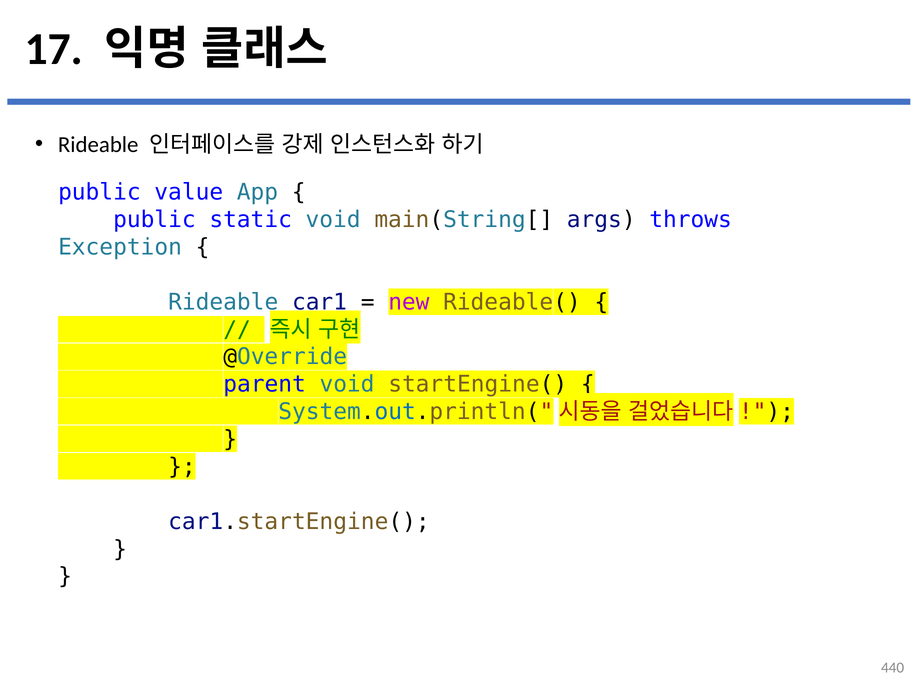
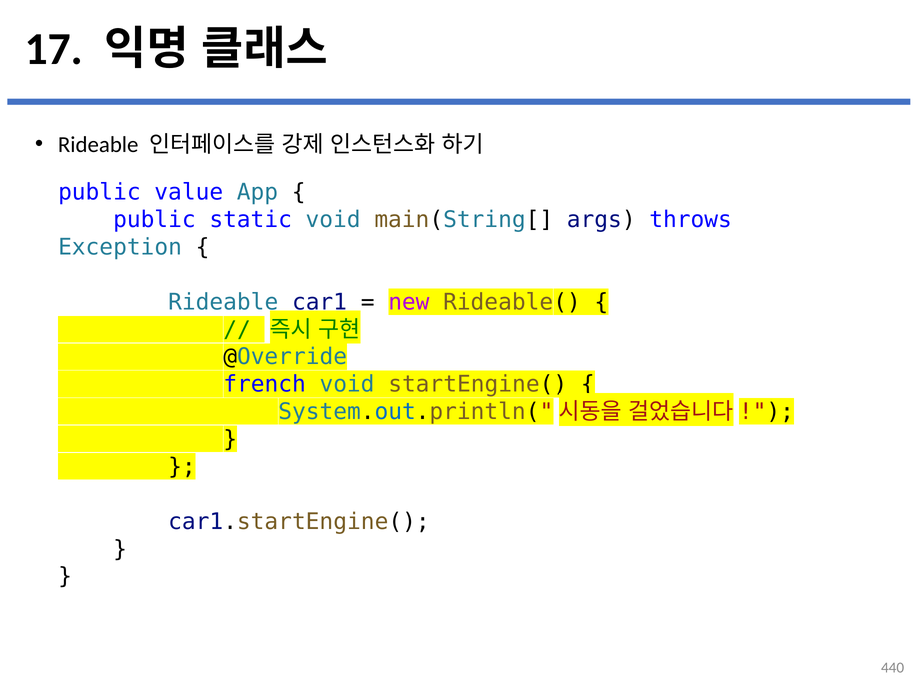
parent: parent -> french (265, 384)
